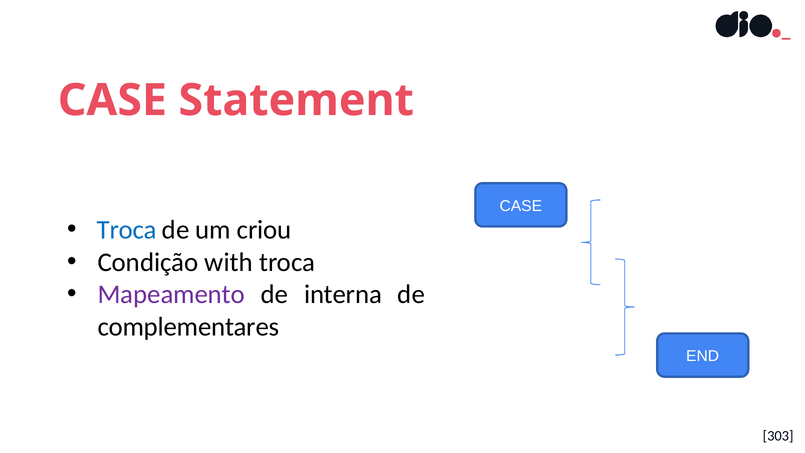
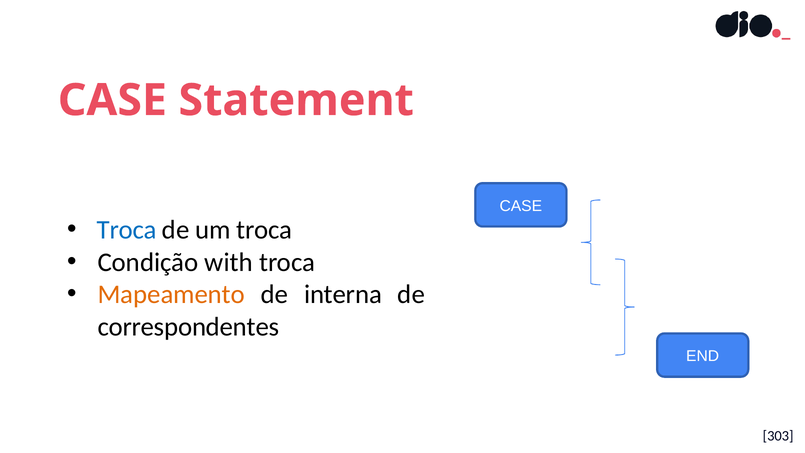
um criou: criou -> troca (264, 230)
Mapeamento colour: purple -> orange (171, 294)
complementares: complementares -> correspondentes (188, 327)
